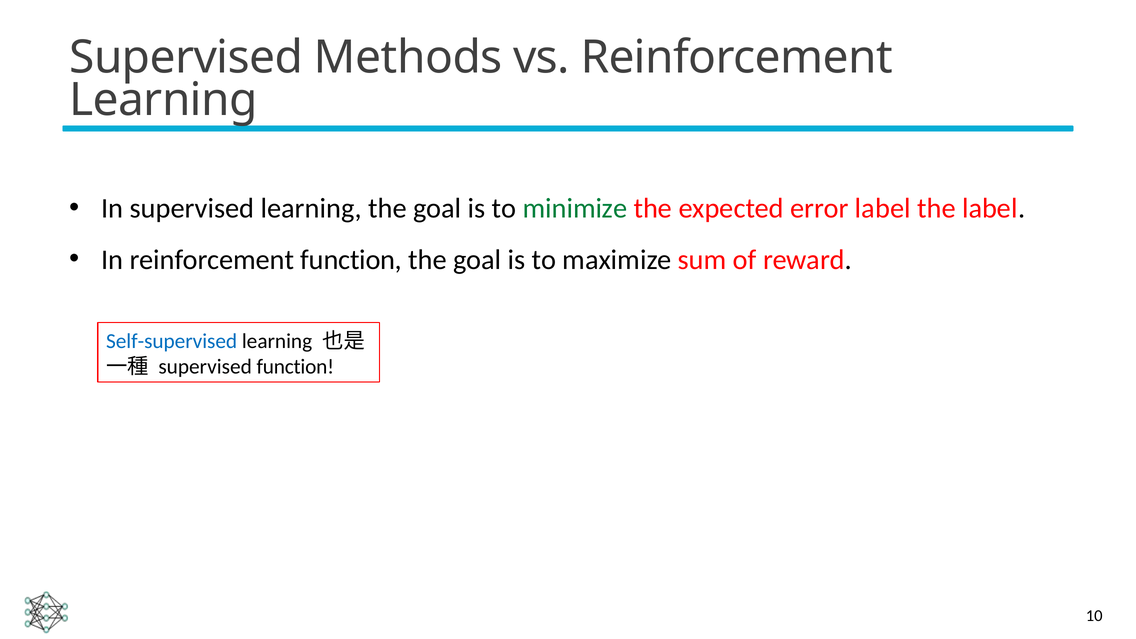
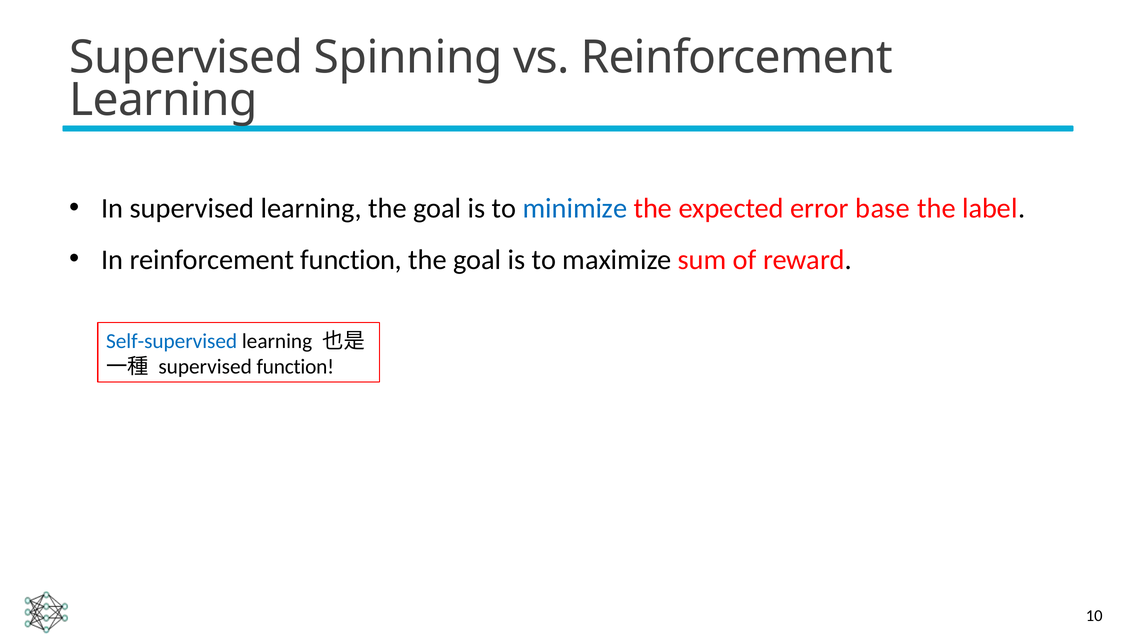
Methods: Methods -> Spinning (408, 58)
minimize colour: green -> blue (575, 209)
error label: label -> base (883, 209)
